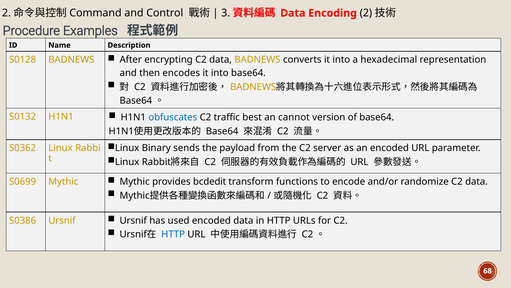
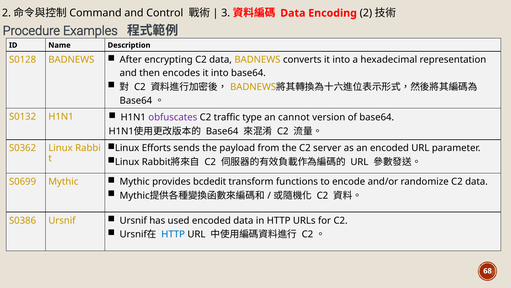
obfuscates colour: blue -> purple (173, 117)
best: best -> type (252, 117)
Binary: Binary -> Efforts (156, 148)
